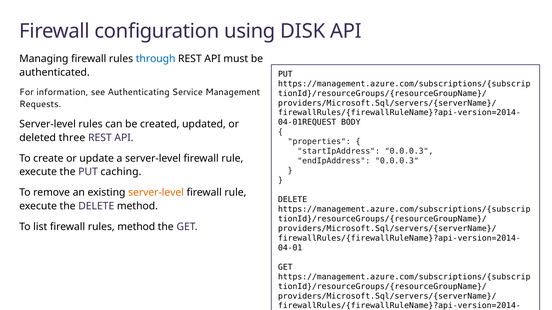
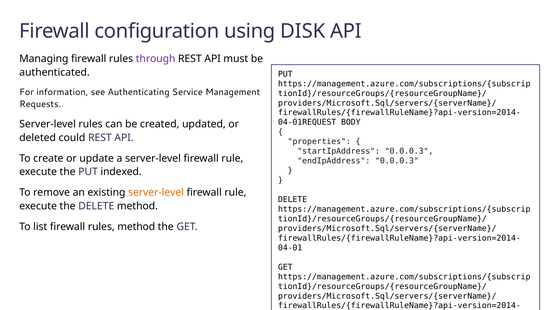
through colour: blue -> purple (156, 59)
three: three -> could (72, 138)
caching: caching -> indexed (121, 172)
